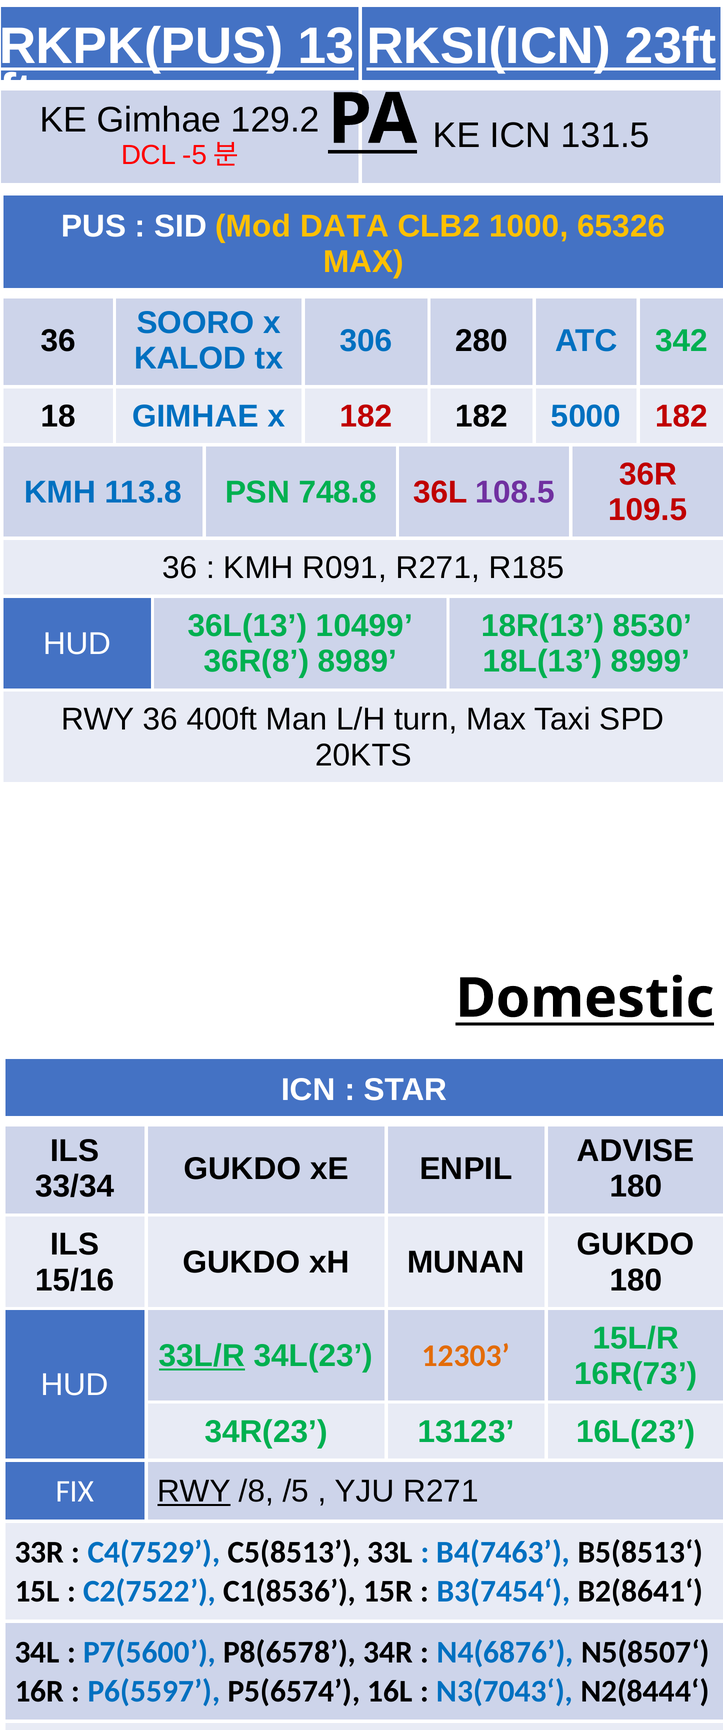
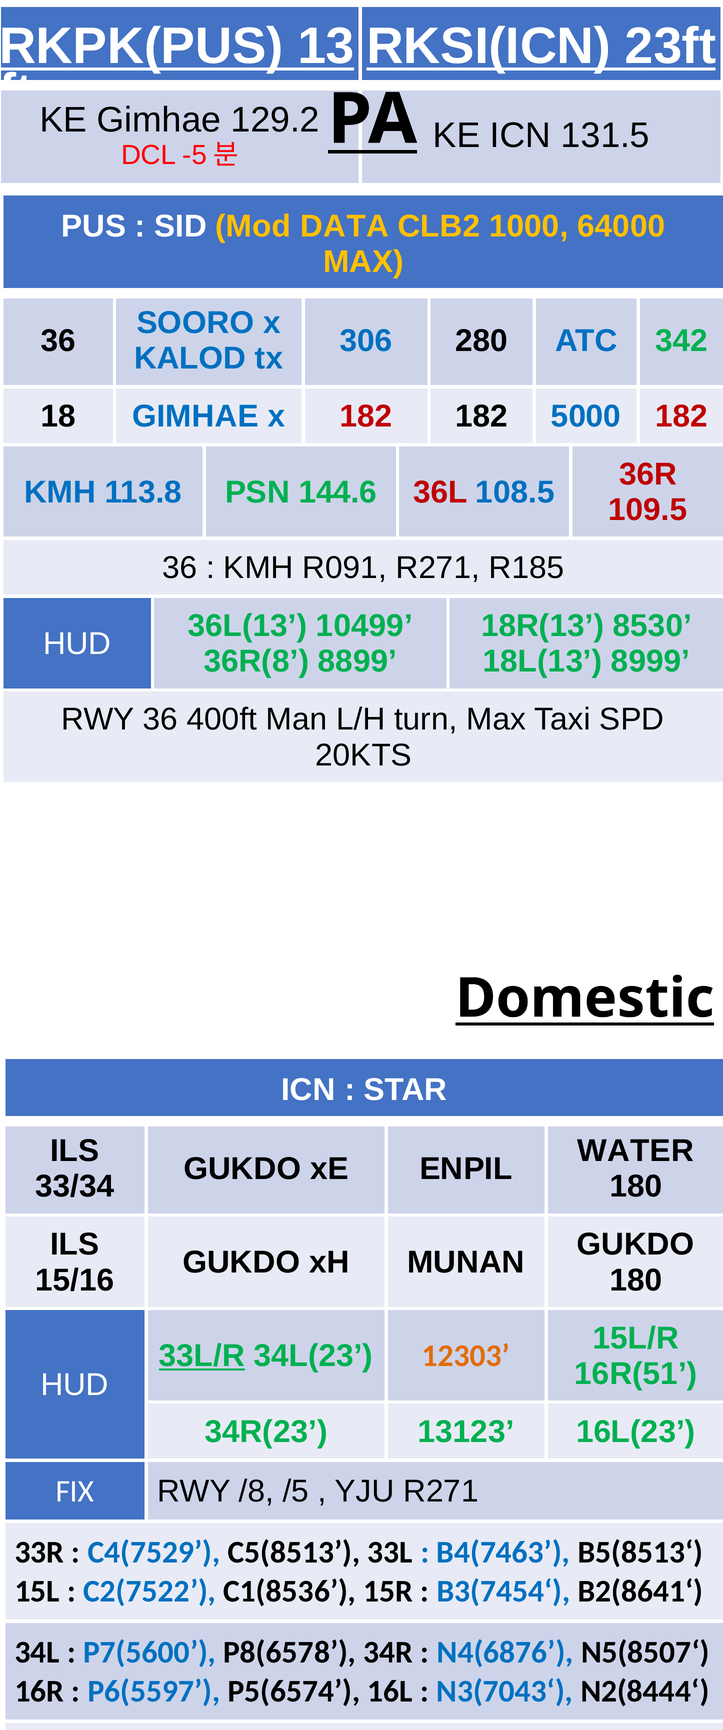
65326: 65326 -> 64000 (621, 226)
748.8: 748.8 -> 144.6 (338, 492)
108.5 colour: purple -> blue (515, 492)
8989: 8989 -> 8899 (357, 662)
ADVISE: ADVISE -> WATER (636, 1151)
16R(73: 16R(73 -> 16R(51 (636, 1374)
RWY underline: present -> none (194, 1491)
